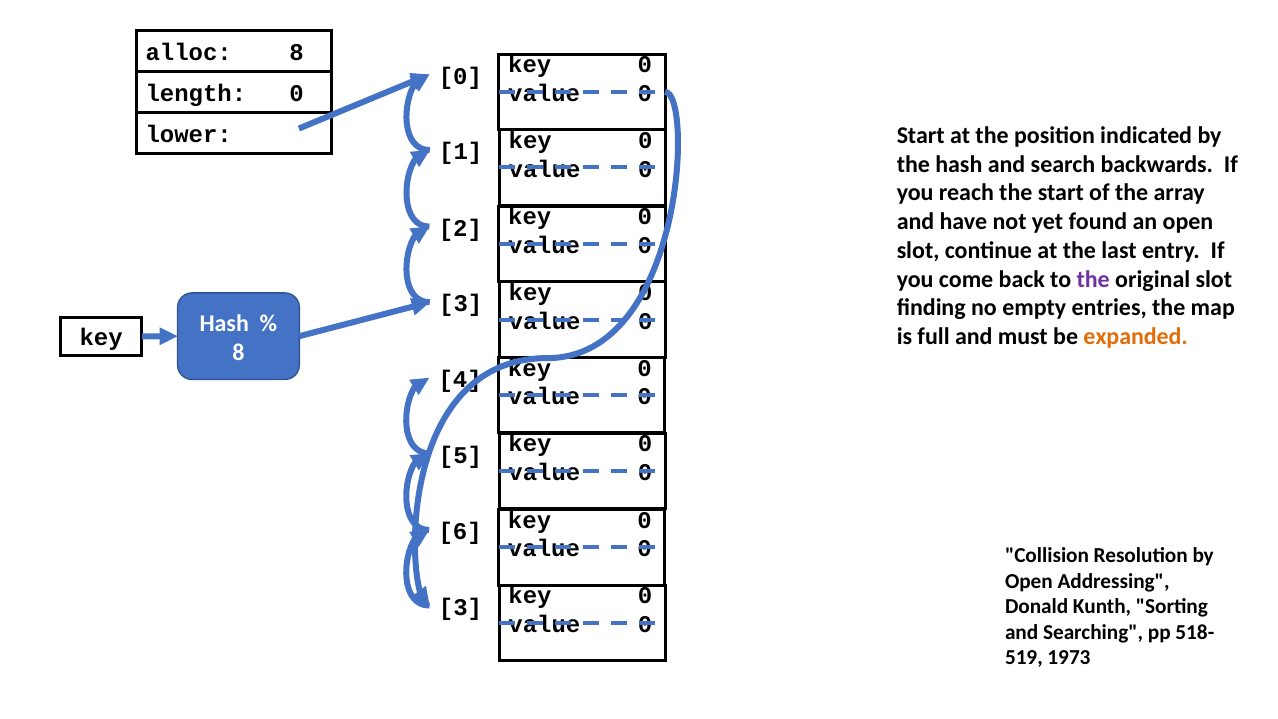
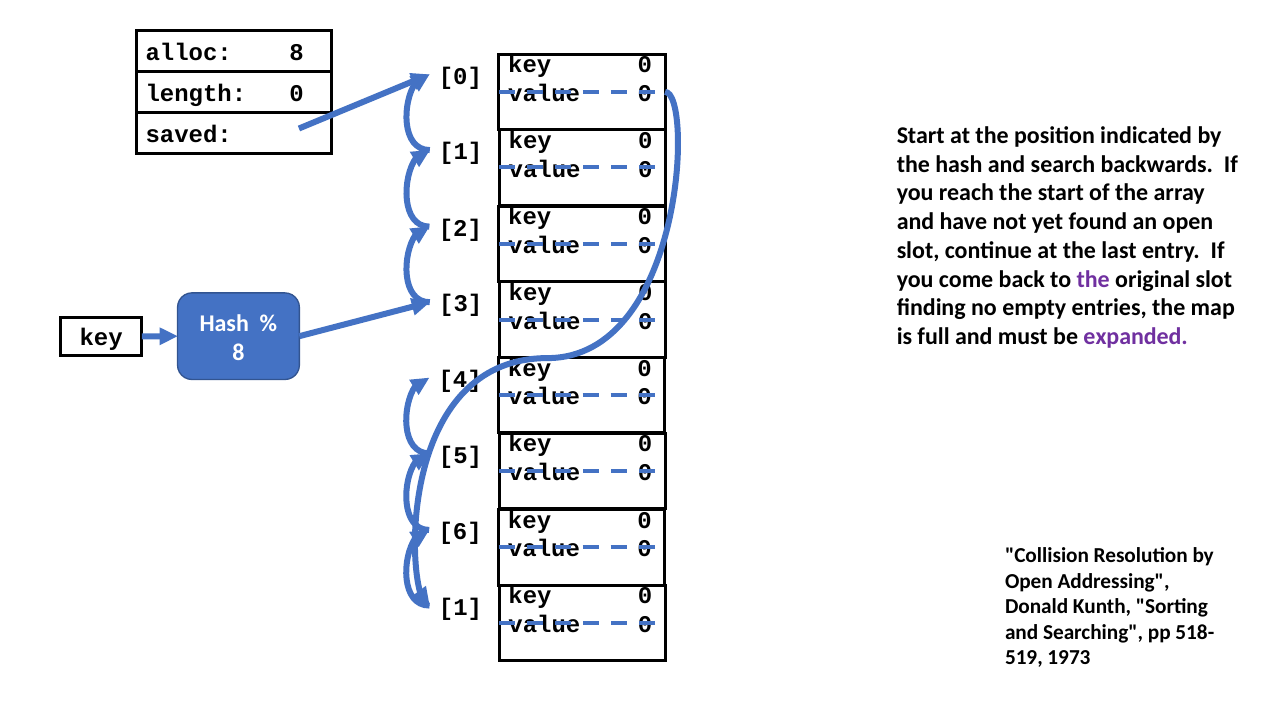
lower: lower -> saved (189, 135)
expanded colour: orange -> purple (1136, 337)
3: 3 -> 1 (461, 607)
